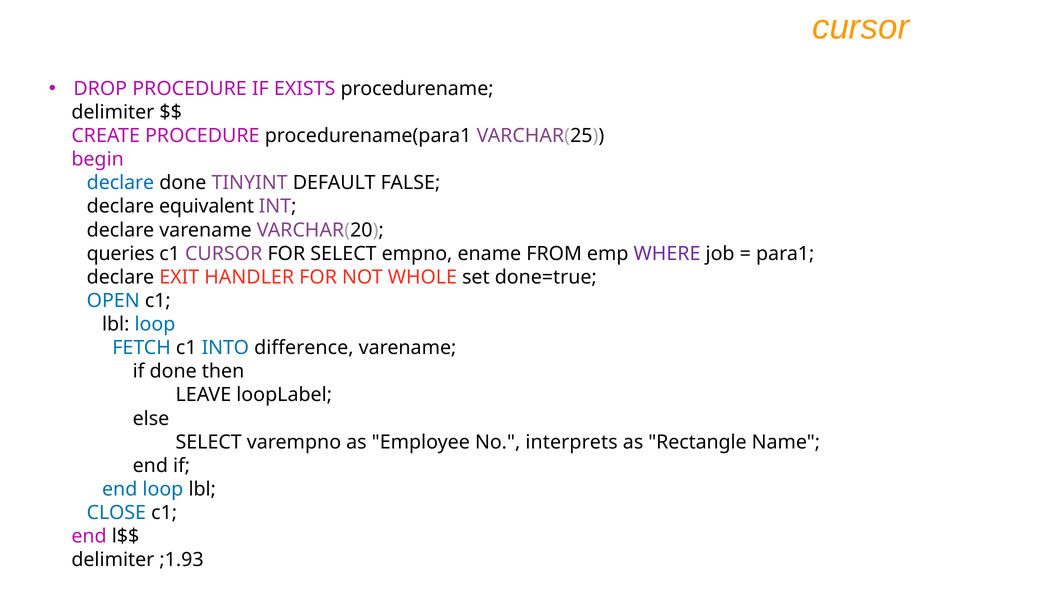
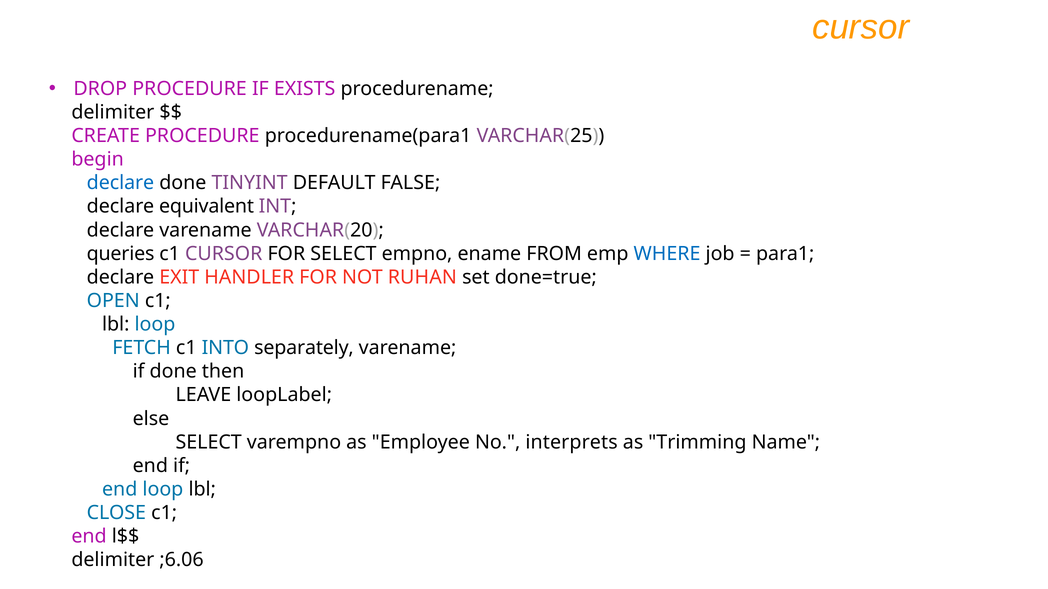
WHERE colour: purple -> blue (667, 254)
WHOLE: WHOLE -> RUHAN (422, 277)
difference: difference -> separately (304, 348)
Rectangle: Rectangle -> Trimming (697, 442)
;1.93: ;1.93 -> ;6.06 (182, 560)
